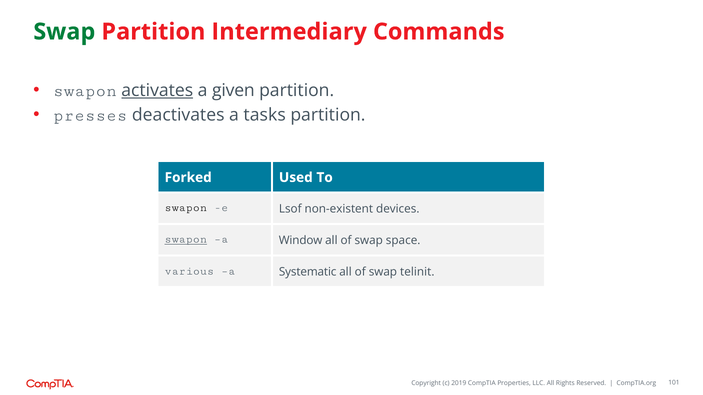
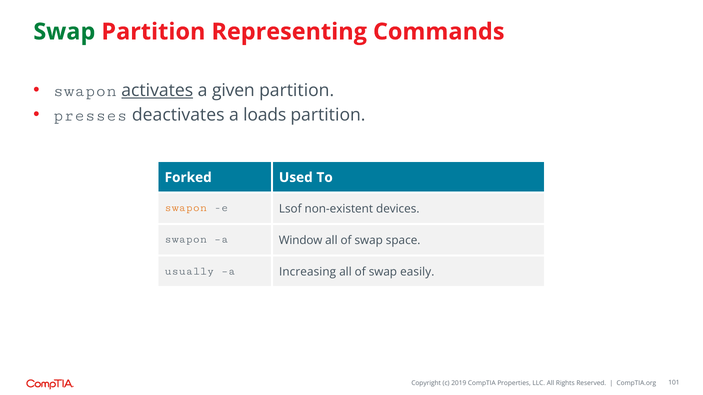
Intermediary: Intermediary -> Representing (289, 32)
tasks: tasks -> loads (265, 115)
swapon colour: black -> orange (186, 208)
swapon underline: present -> none (186, 239)
various: various -> usually (189, 271)
Systematic: Systematic -> Increasing (308, 272)
telinit: telinit -> easily (417, 272)
